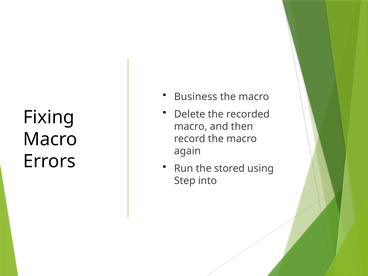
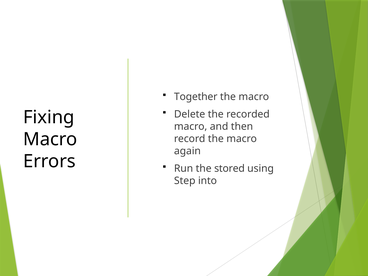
Business: Business -> Together (196, 97)
